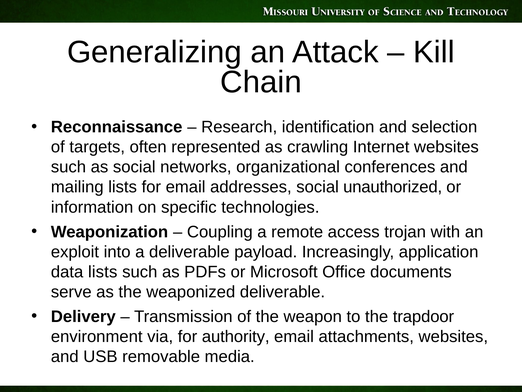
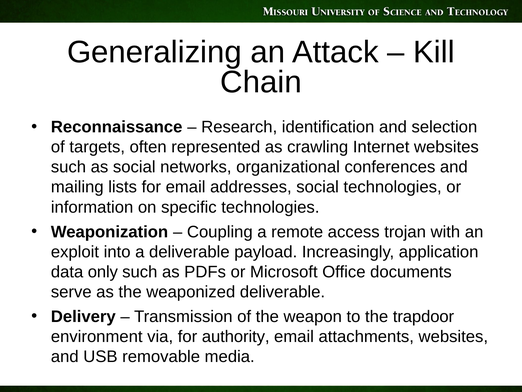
social unauthorized: unauthorized -> technologies (393, 187)
data lists: lists -> only (103, 272)
